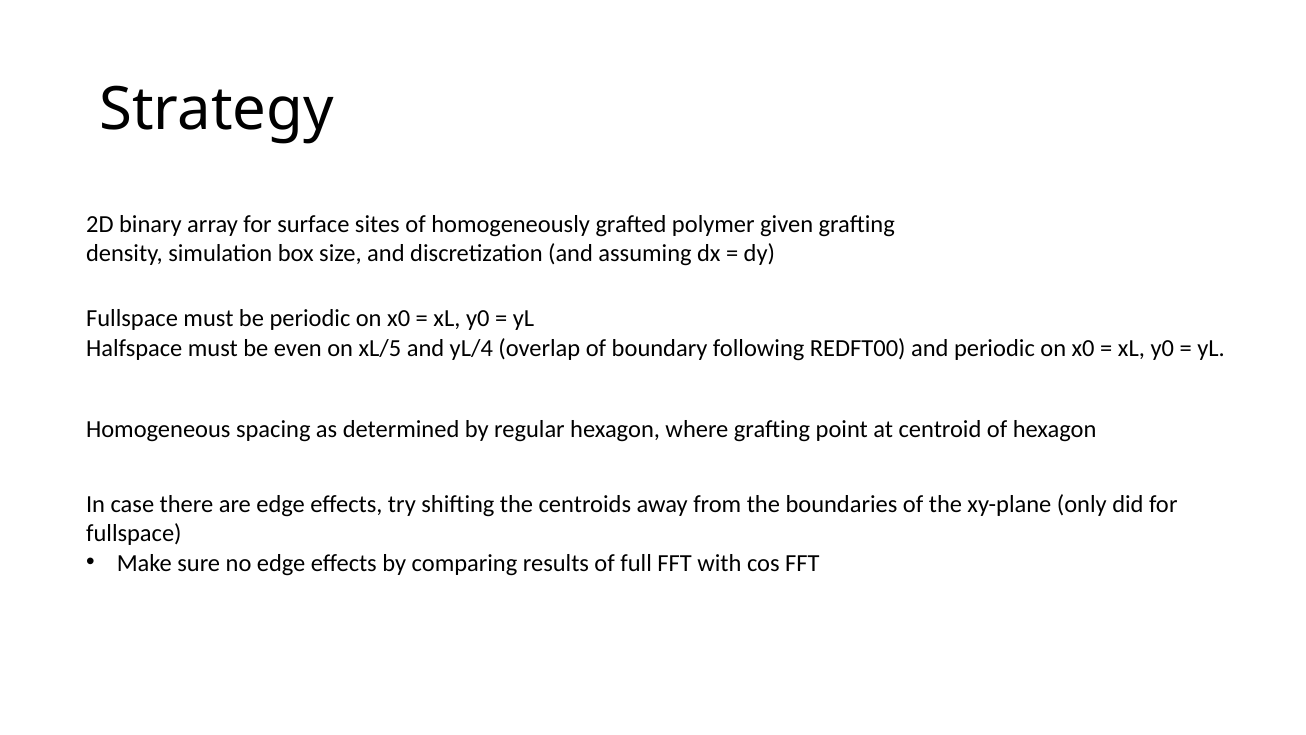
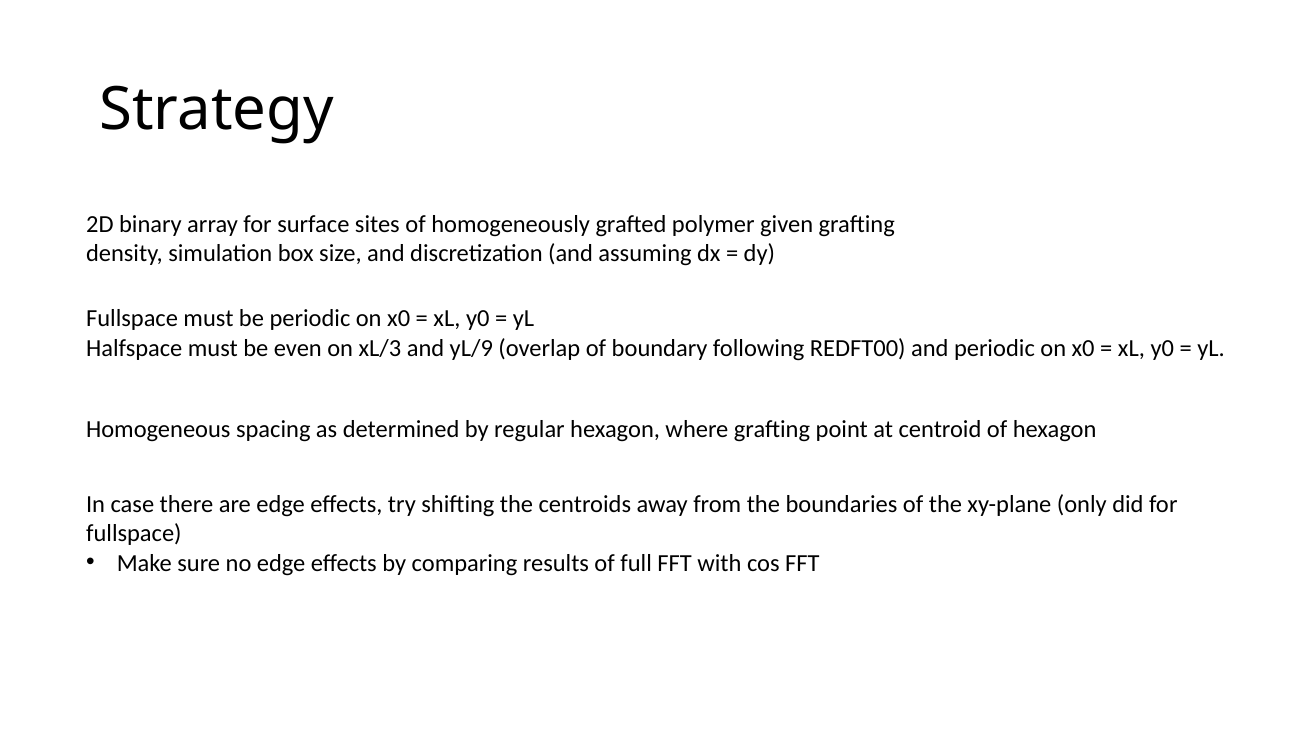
xL/5: xL/5 -> xL/3 (380, 348)
yL/4: yL/4 -> yL/9 (471, 348)
